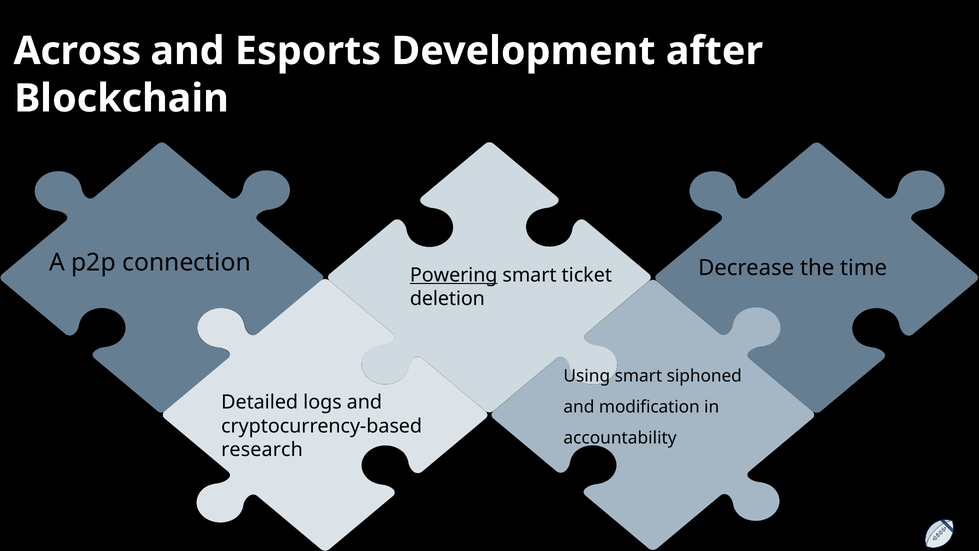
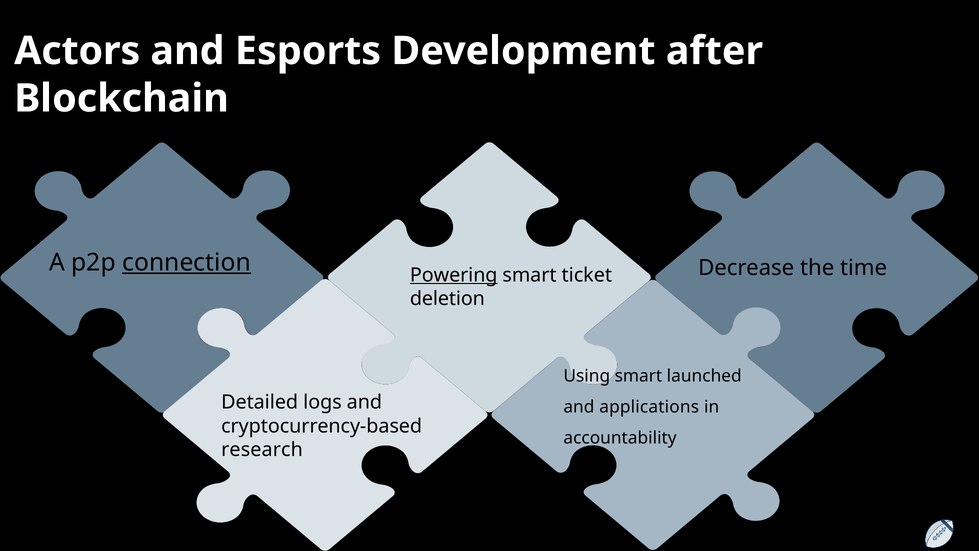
Across: Across -> Actors (77, 51)
connection underline: none -> present (187, 262)
siphoned: siphoned -> launched (704, 376)
modification: modification -> applications (649, 407)
